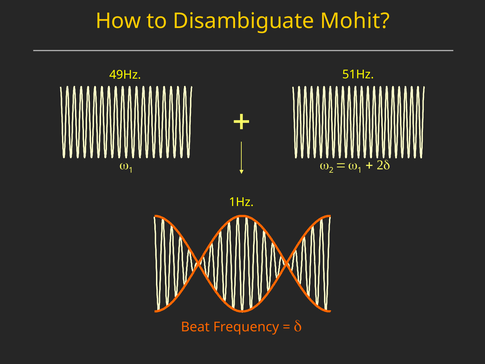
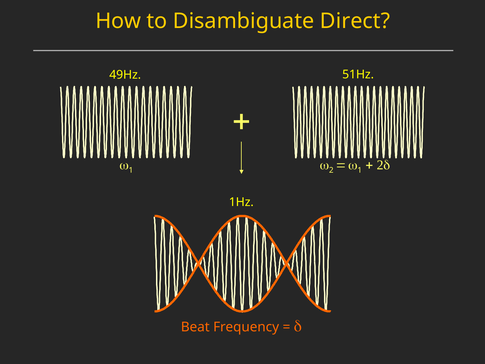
Mohit: Mohit -> Direct (355, 21)
